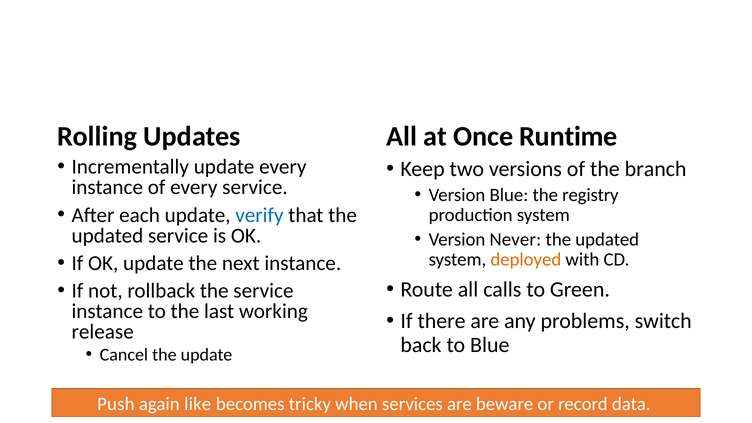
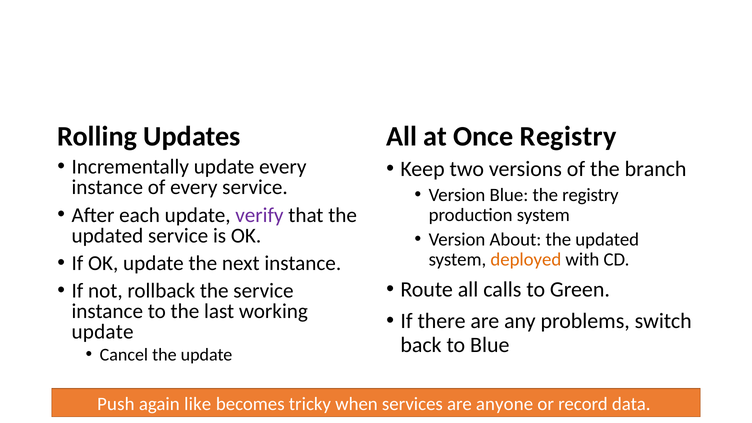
Once Runtime: Runtime -> Registry (568, 136)
verify colour: blue -> purple (259, 215)
Never: Never -> About (515, 239)
release: release -> update (103, 332)
beware: beware -> anyone (505, 404)
